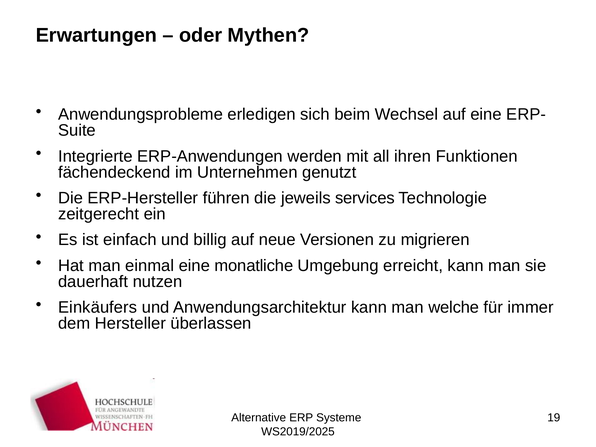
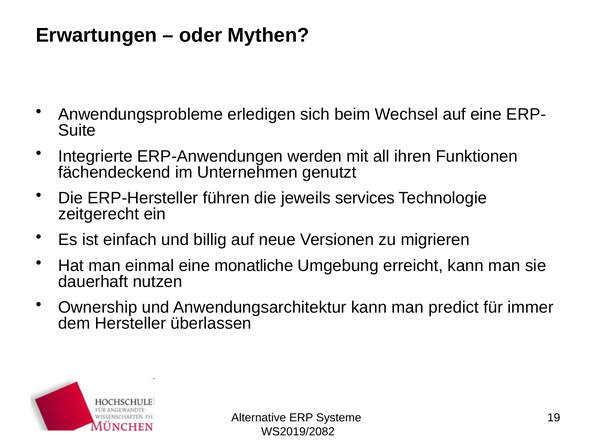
Einkäufers: Einkäufers -> Ownership (98, 307)
welche: welche -> predict (454, 307)
WS2019/2025: WS2019/2025 -> WS2019/2082 (298, 432)
